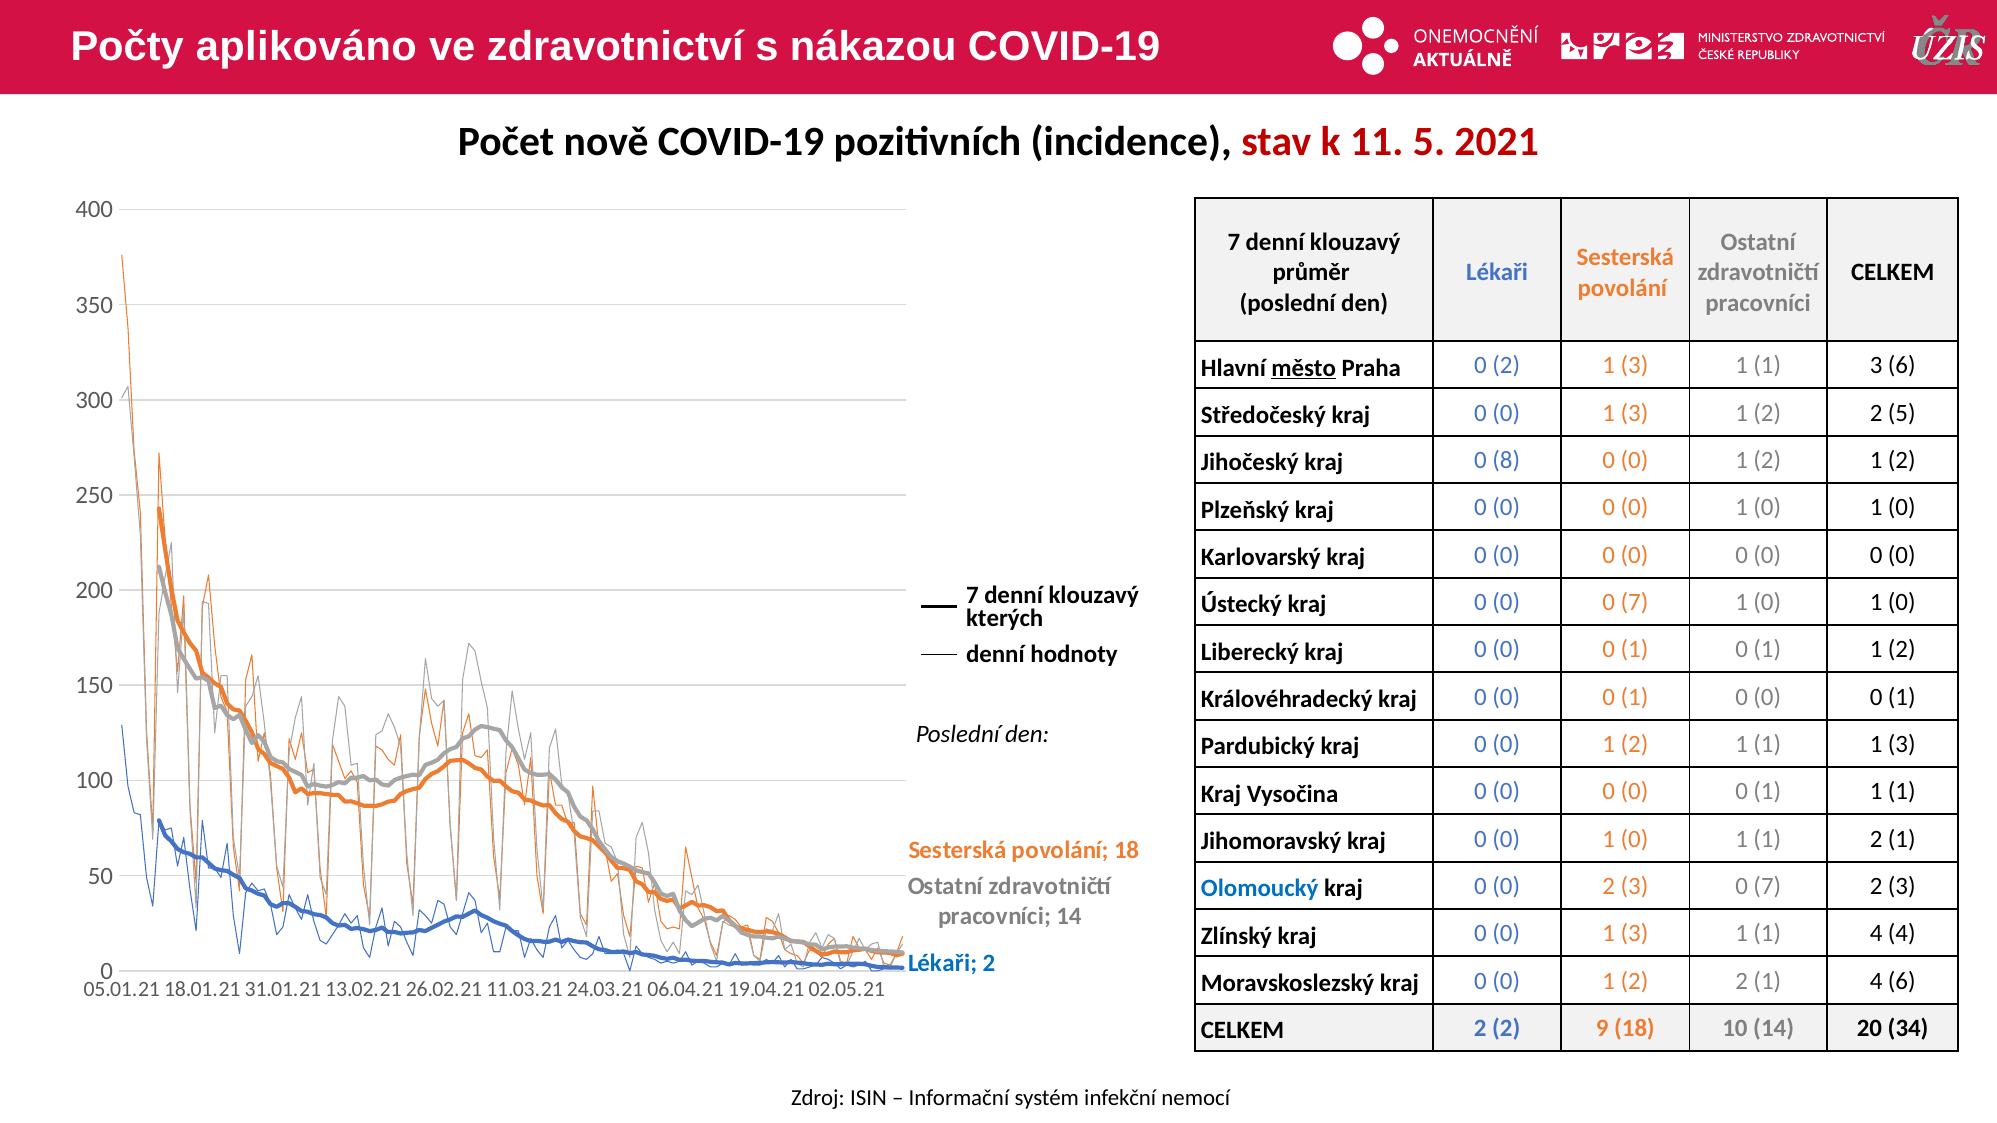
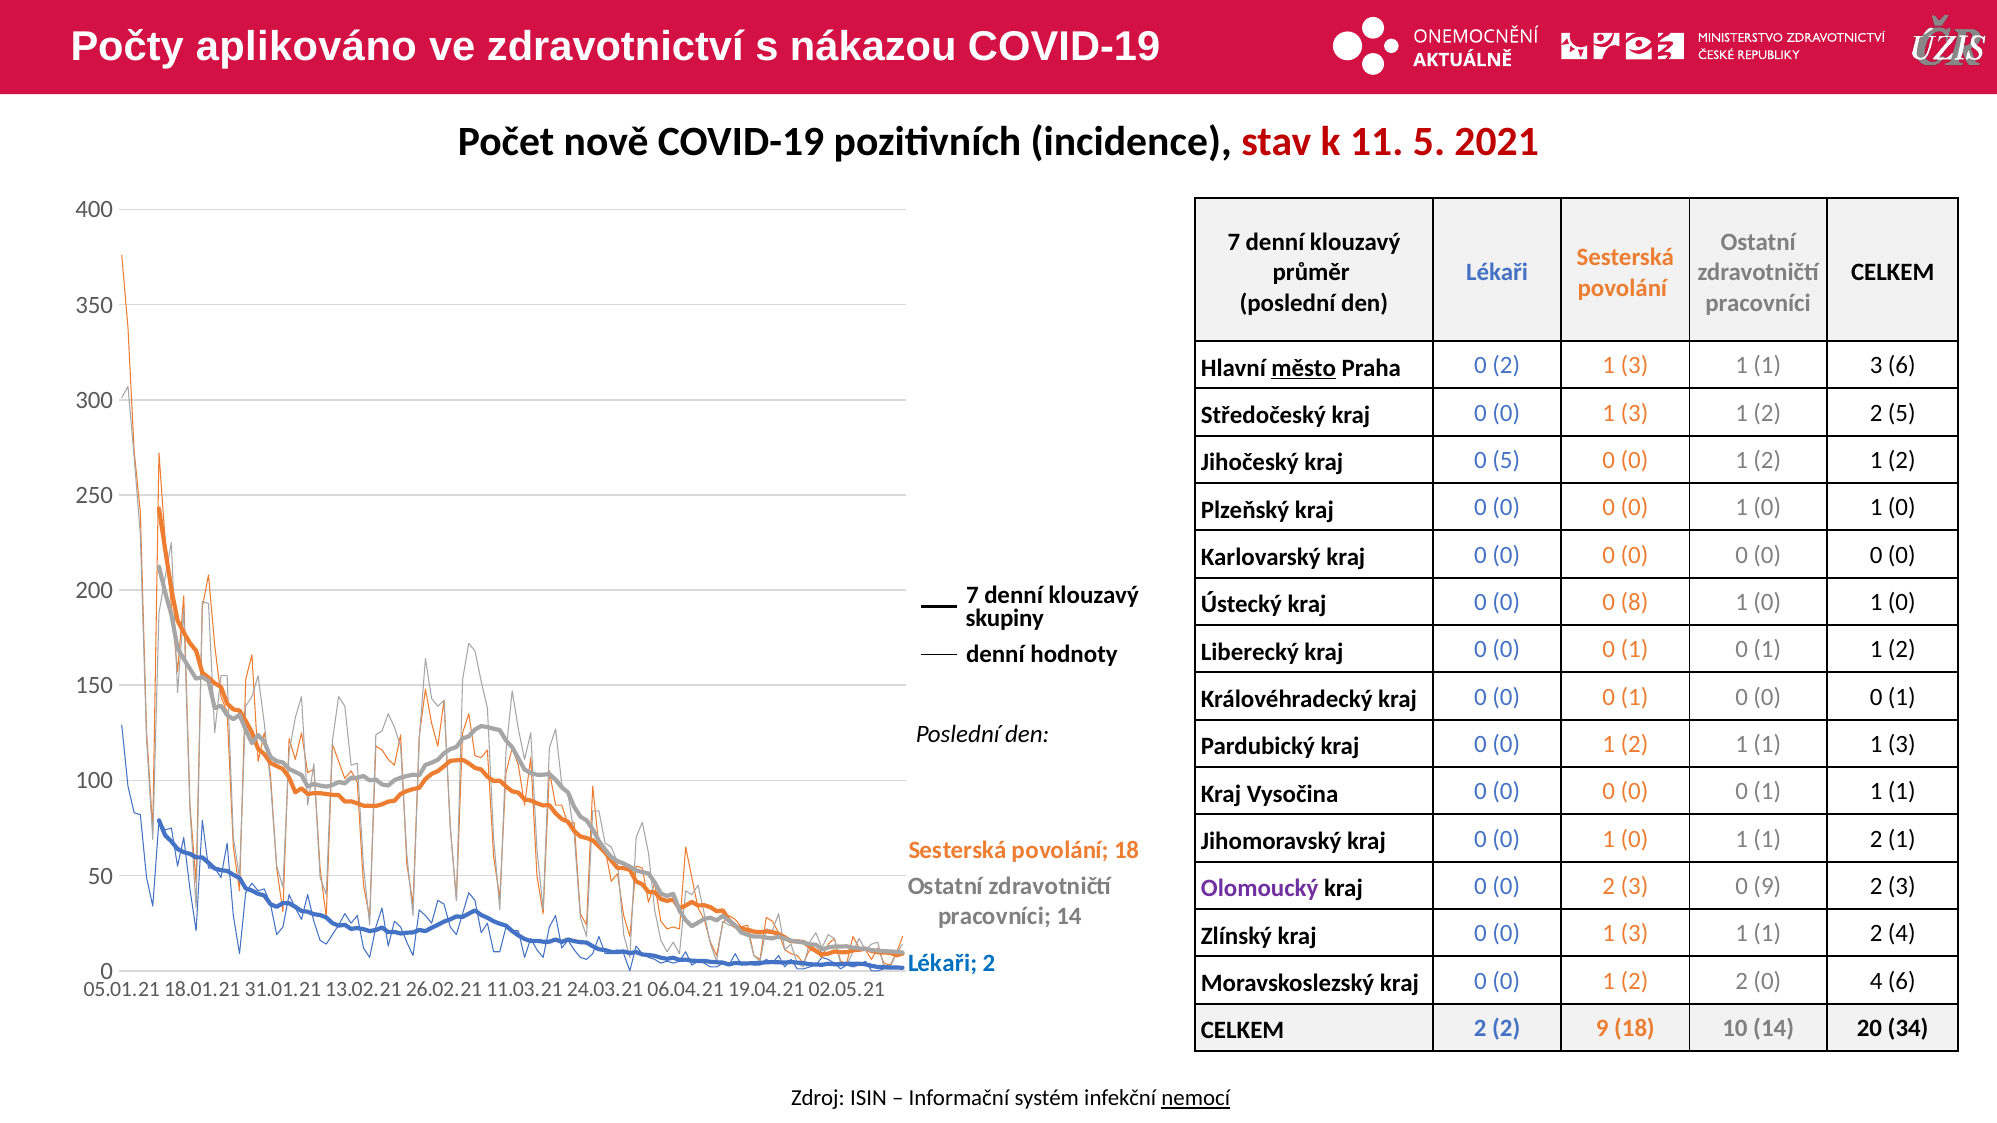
0 8: 8 -> 5 (1506, 460)
0 0 7: 7 -> 8 (1634, 602)
kterých: kterých -> skupiny (1005, 619)
Olomoucký colour: blue -> purple (1260, 889)
3 0 7: 7 -> 9 (1767, 887)
3 1 1 4: 4 -> 2 (1876, 934)
2 2 1: 1 -> 0 (1767, 981)
nemocí underline: none -> present (1196, 1098)
